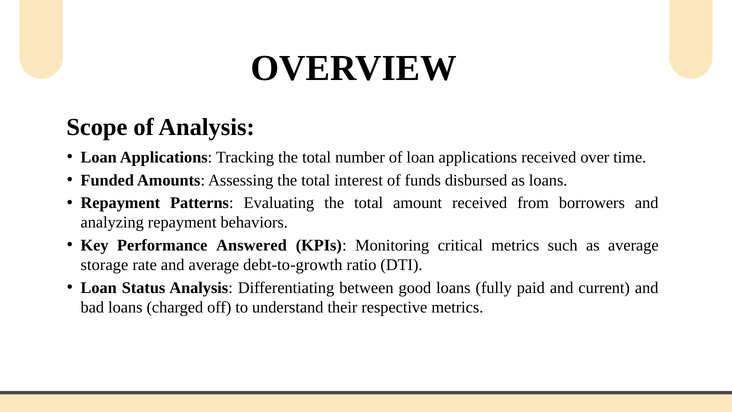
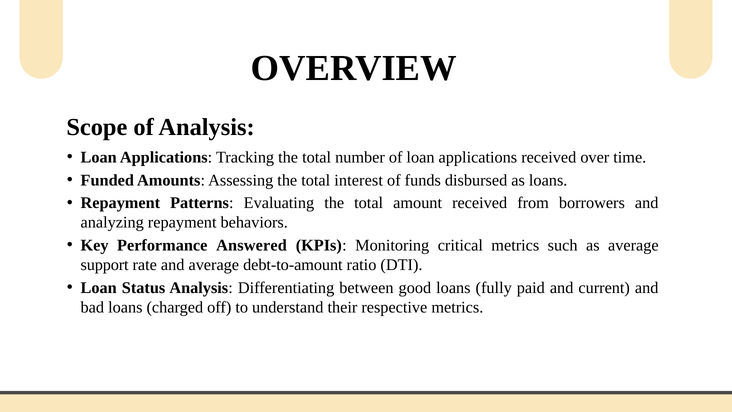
storage: storage -> support (105, 265)
debt-to-growth: debt-to-growth -> debt-to-amount (293, 265)
